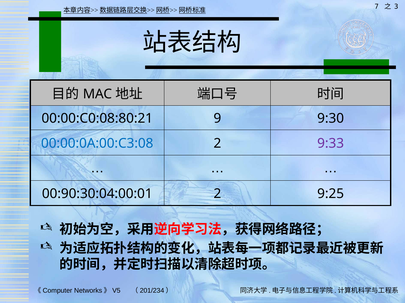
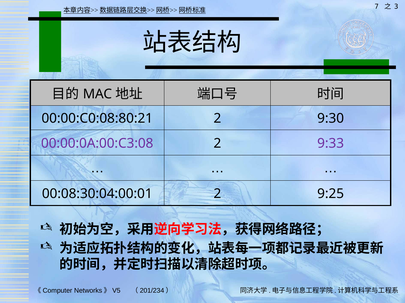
00:00:C0:08:80:21 9: 9 -> 2 (217, 119)
00:00:0A:00:C3:08 colour: blue -> purple (97, 144)
00:90:30:04:00:01: 00:90:30:04:00:01 -> 00:08:30:04:00:01 (97, 194)
